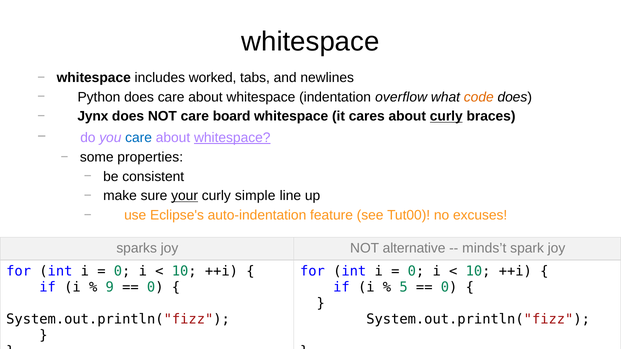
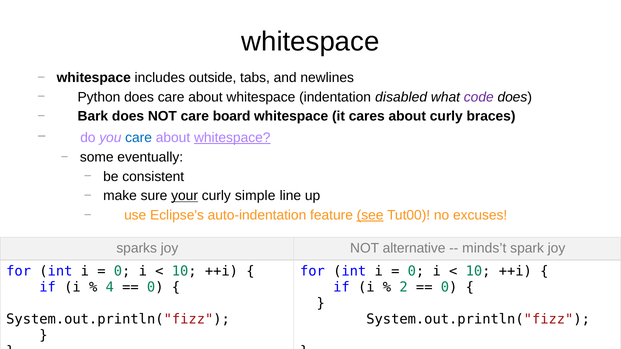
worked: worked -> outside (213, 78)
overflow: overflow -> disabled (401, 97)
code colour: orange -> purple (479, 97)
Jynx: Jynx -> Bark (93, 116)
curly underline: present -> none (446, 116)
properties: properties -> eventually (150, 157)
see underline: none -> present (370, 215)
9: 9 -> 4 (110, 288)
5: 5 -> 2 (404, 288)
